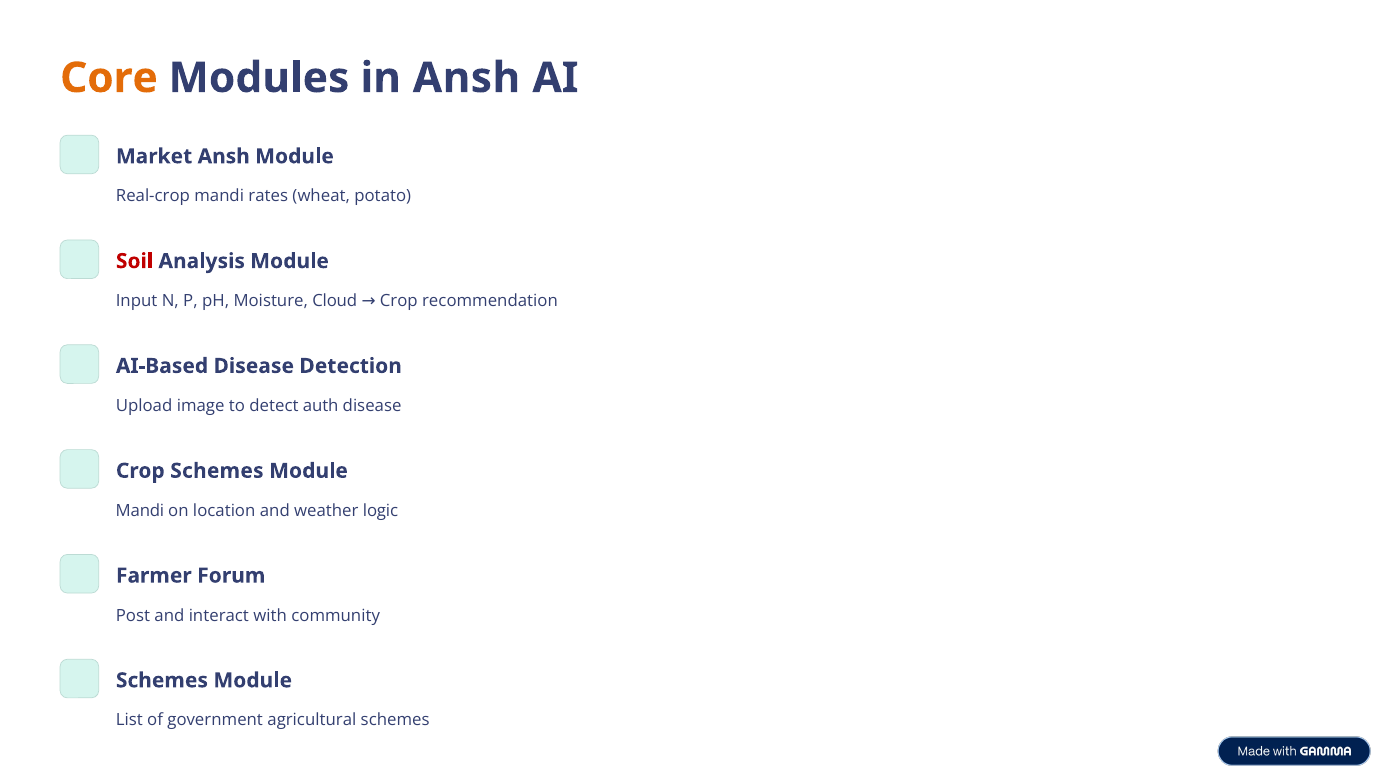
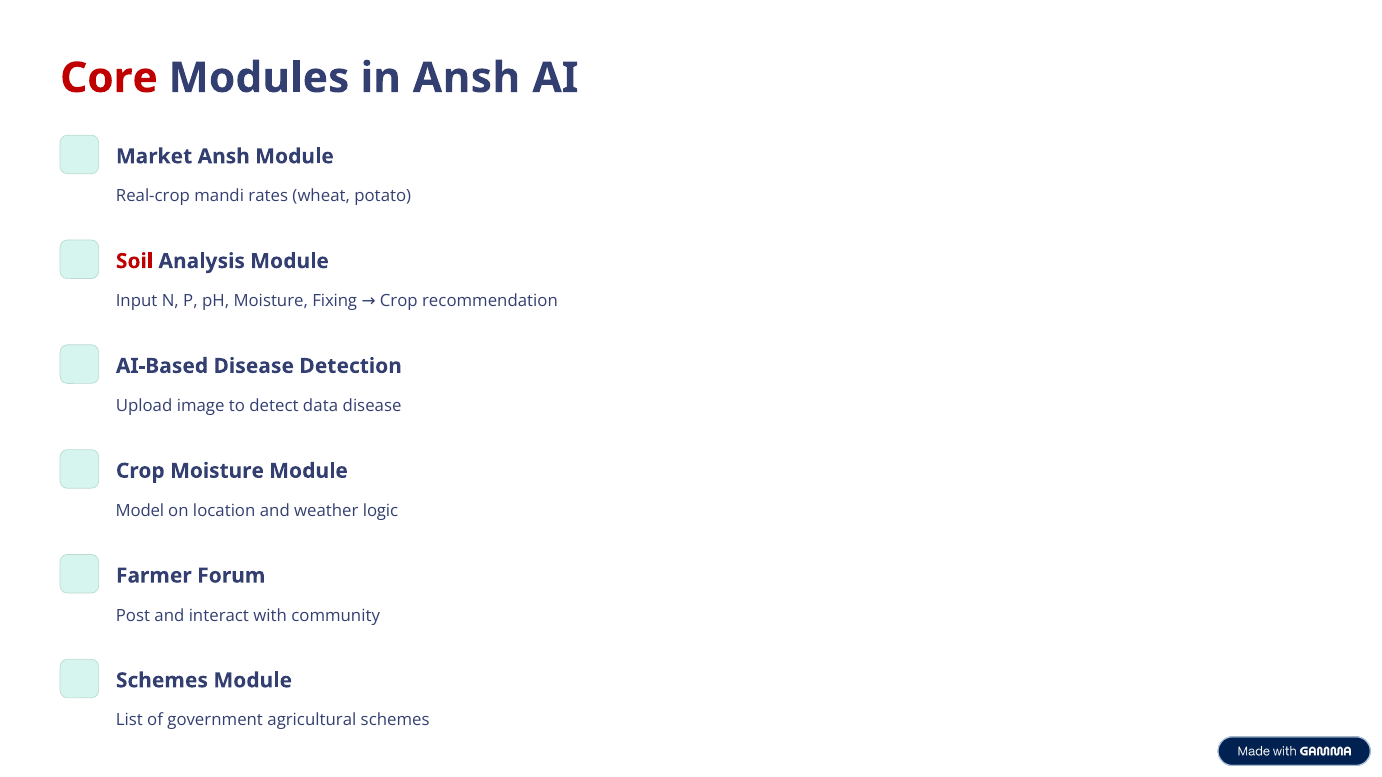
Core colour: orange -> red (109, 78)
Cloud: Cloud -> Fixing (335, 301)
auth: auth -> data (321, 406)
Crop Schemes: Schemes -> Moisture (217, 471)
Mandi: Mandi -> Model (140, 511)
